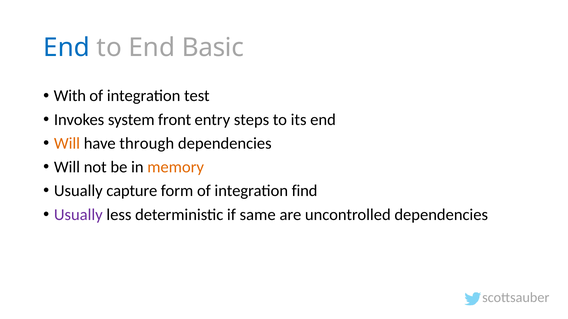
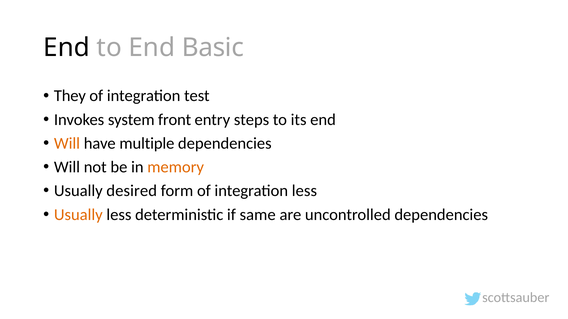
End colour: blue -> black (67, 48)
With: With -> They (70, 96)
through: through -> multiple (147, 144)
capture: capture -> desired (132, 191)
integration find: find -> less (304, 191)
Usually colour: purple -> orange (78, 215)
